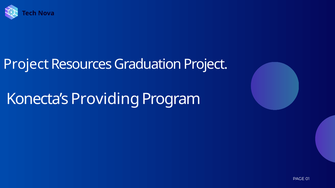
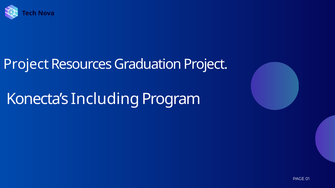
Providing: Providing -> Including (105, 99)
